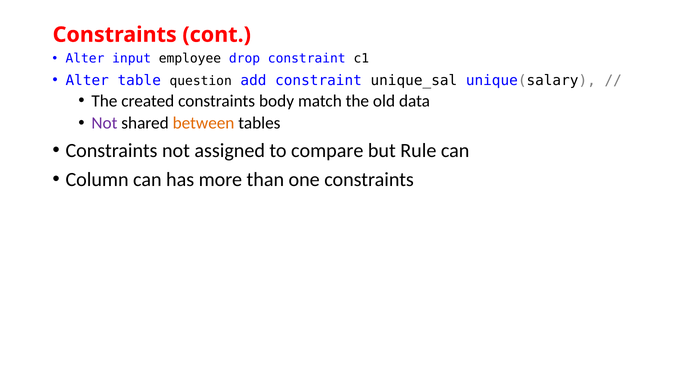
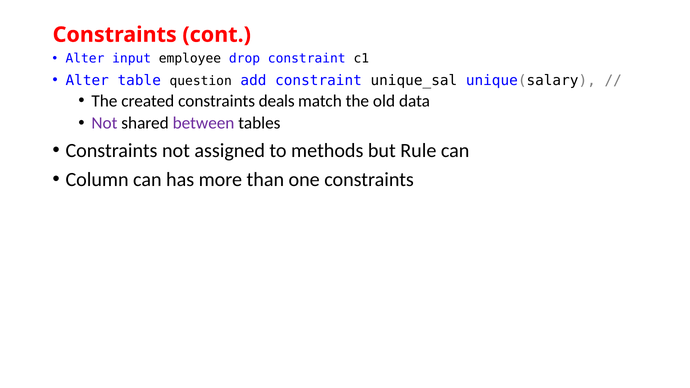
body: body -> deals (277, 101)
between colour: orange -> purple (204, 123)
compare: compare -> methods (327, 151)
